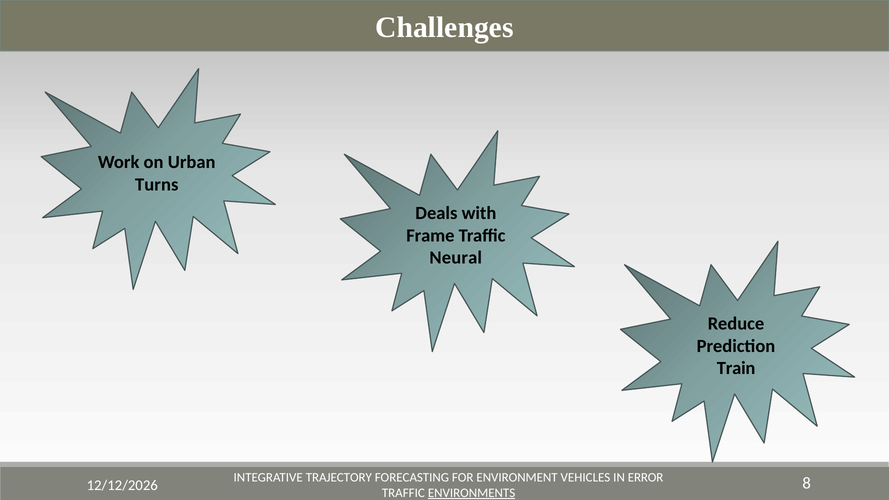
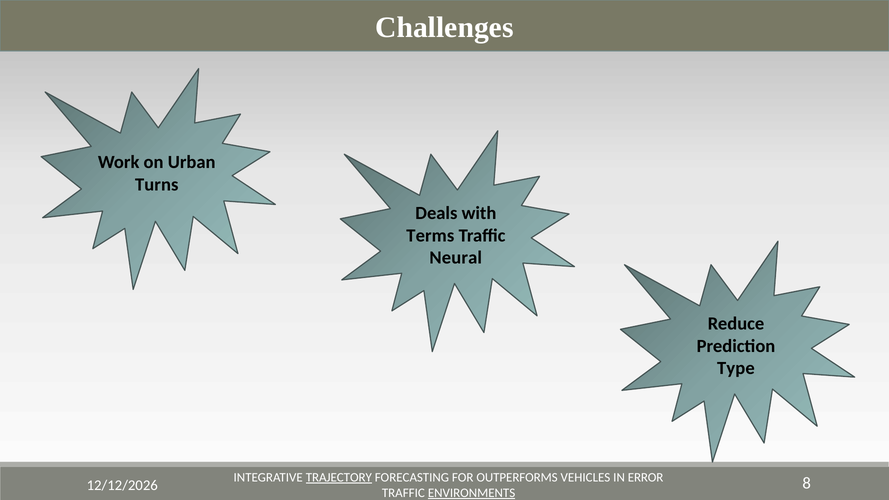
Frame: Frame -> Terms (430, 236)
Train: Train -> Type (736, 368)
TRAJECTORY underline: none -> present (339, 477)
ENVIRONMENT: ENVIRONMENT -> OUTPERFORMS (517, 477)
